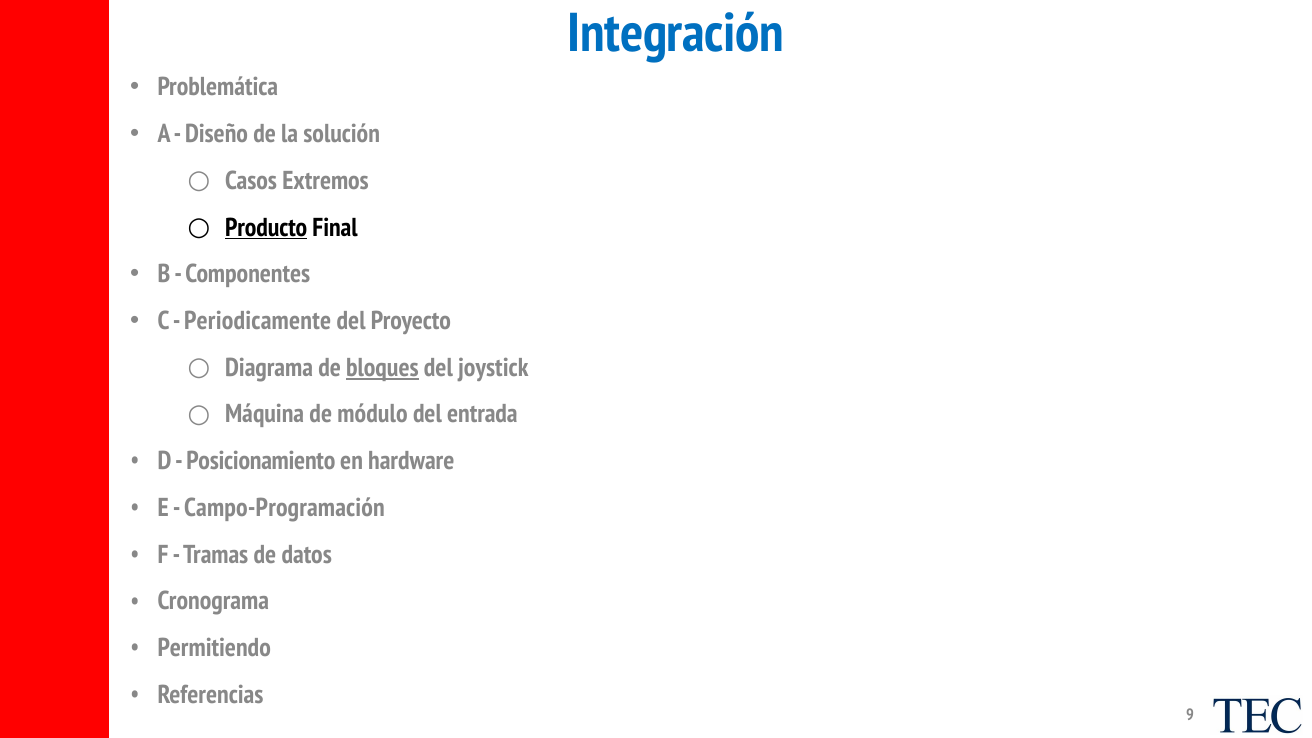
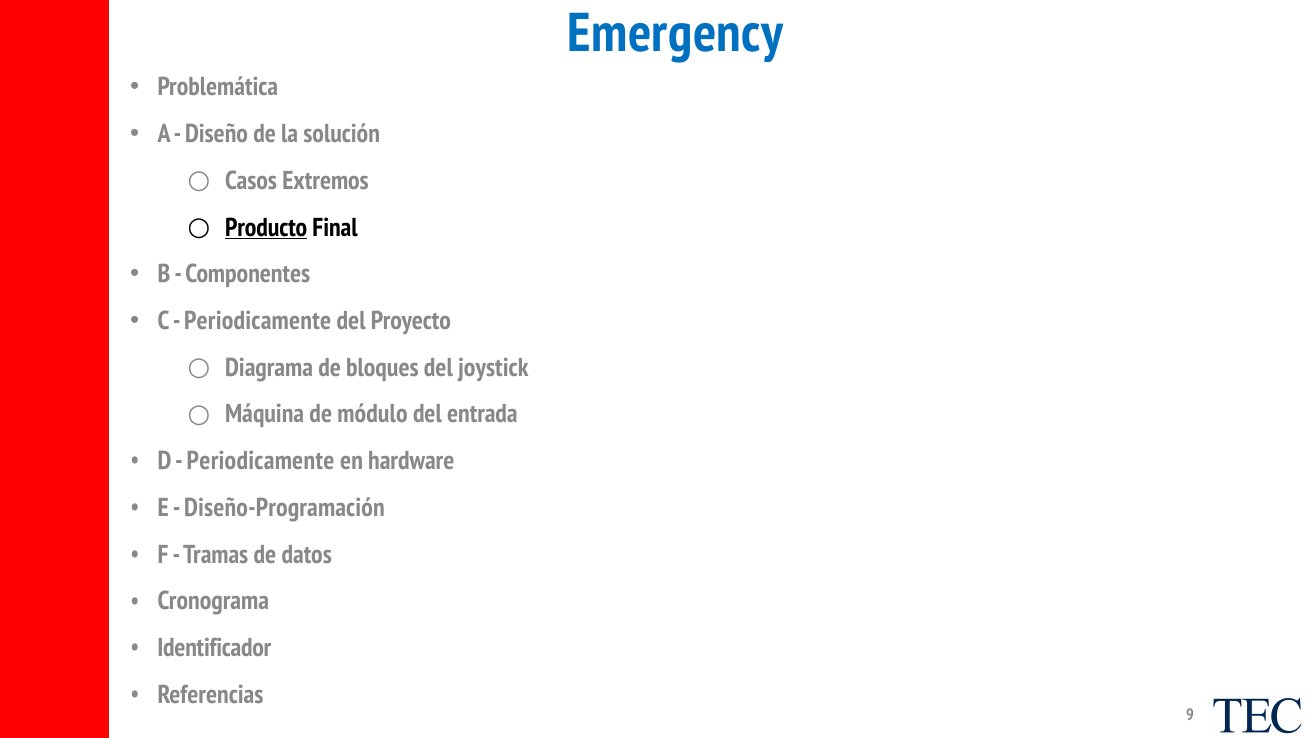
Integración: Integración -> Emergency (675, 33)
bloques underline: present -> none (382, 368)
Posicionamiento: Posicionamiento -> Periodicamente (261, 461)
Campo-Programación: Campo-Programación -> Diseño-Programación (284, 508)
Permitiendo: Permitiendo -> Identificador (214, 648)
